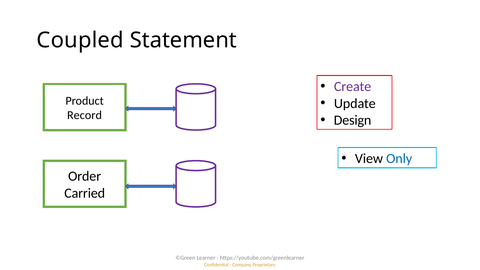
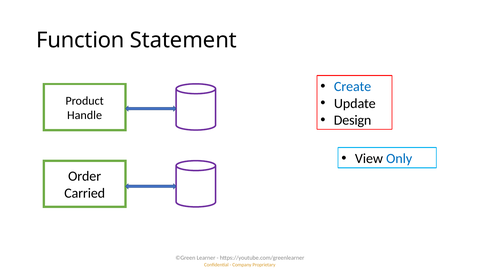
Coupled: Coupled -> Function (80, 40)
Create colour: purple -> blue (353, 87)
Record: Record -> Handle (85, 115)
